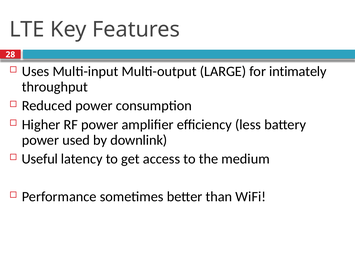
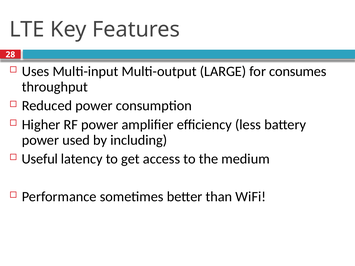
intimately: intimately -> consumes (298, 72)
downlink: downlink -> including (139, 140)
